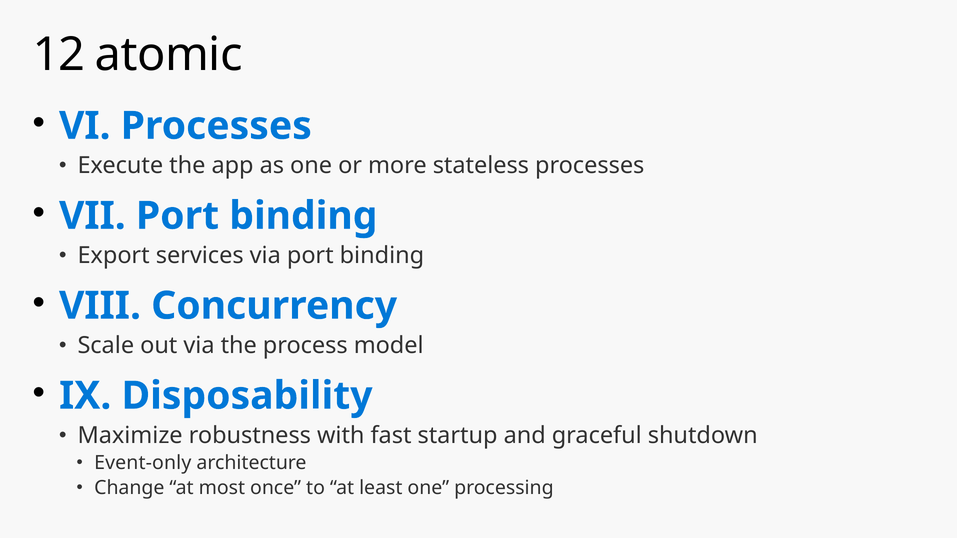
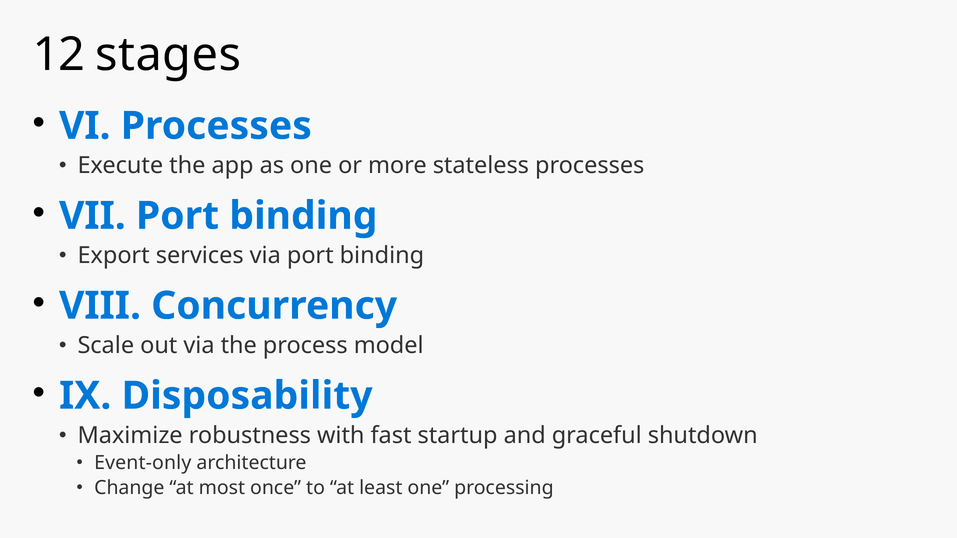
atomic: atomic -> stages (168, 55)
